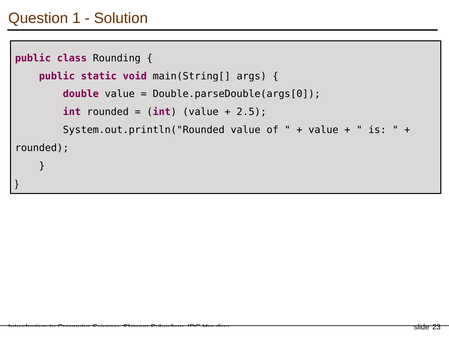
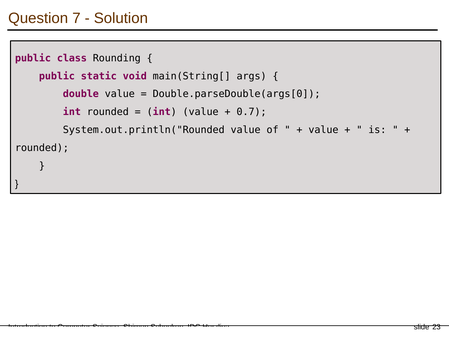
1: 1 -> 7 (76, 18)
2.5: 2.5 -> 0.7 (252, 112)
